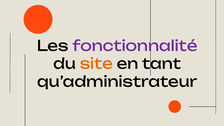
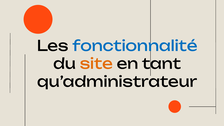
fonctionnalité colour: purple -> blue (135, 46)
